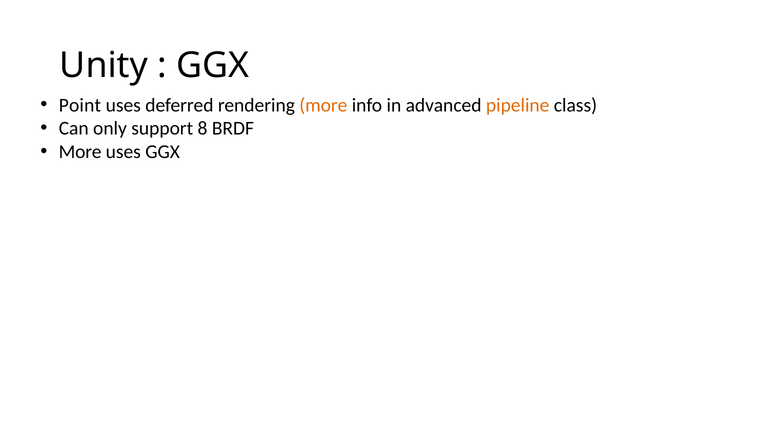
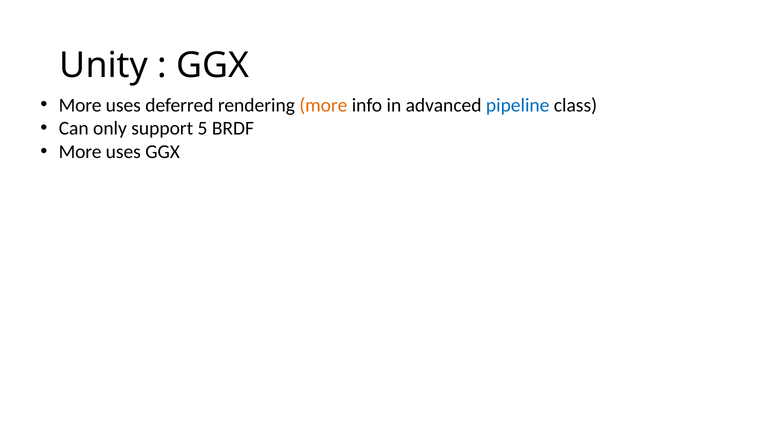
Point: Point -> More (80, 105)
pipeline colour: orange -> blue (518, 105)
8: 8 -> 5 (203, 128)
